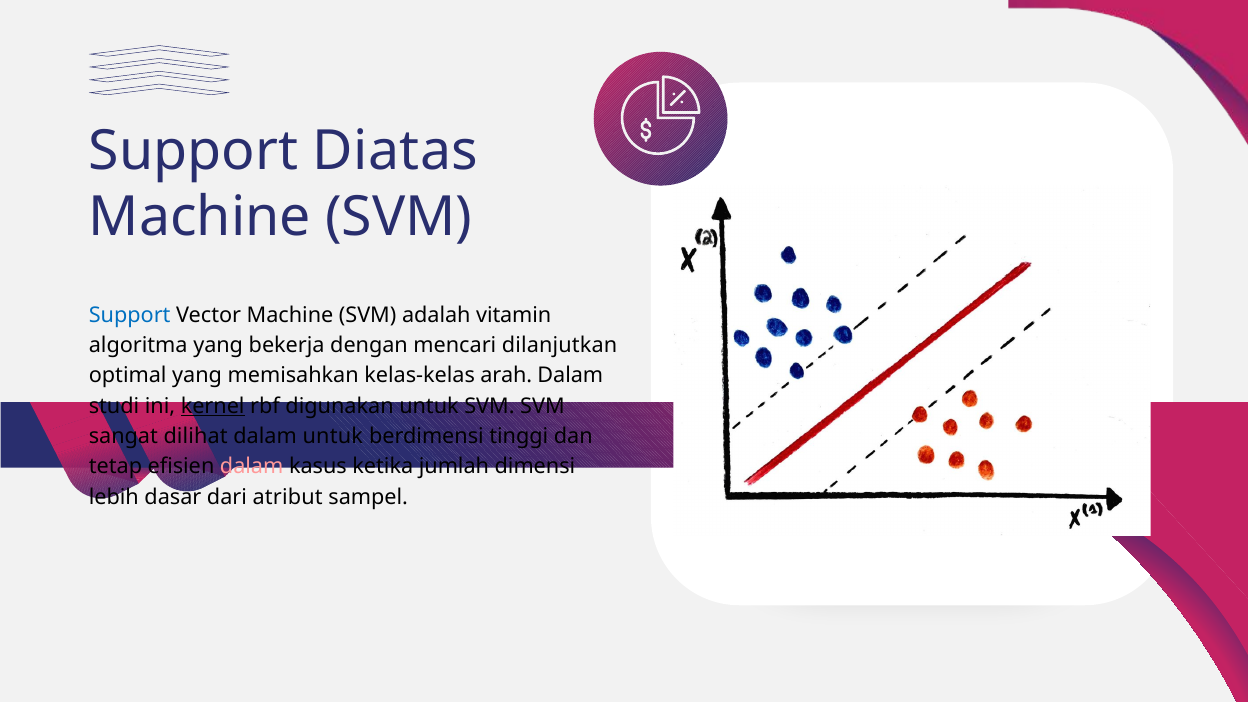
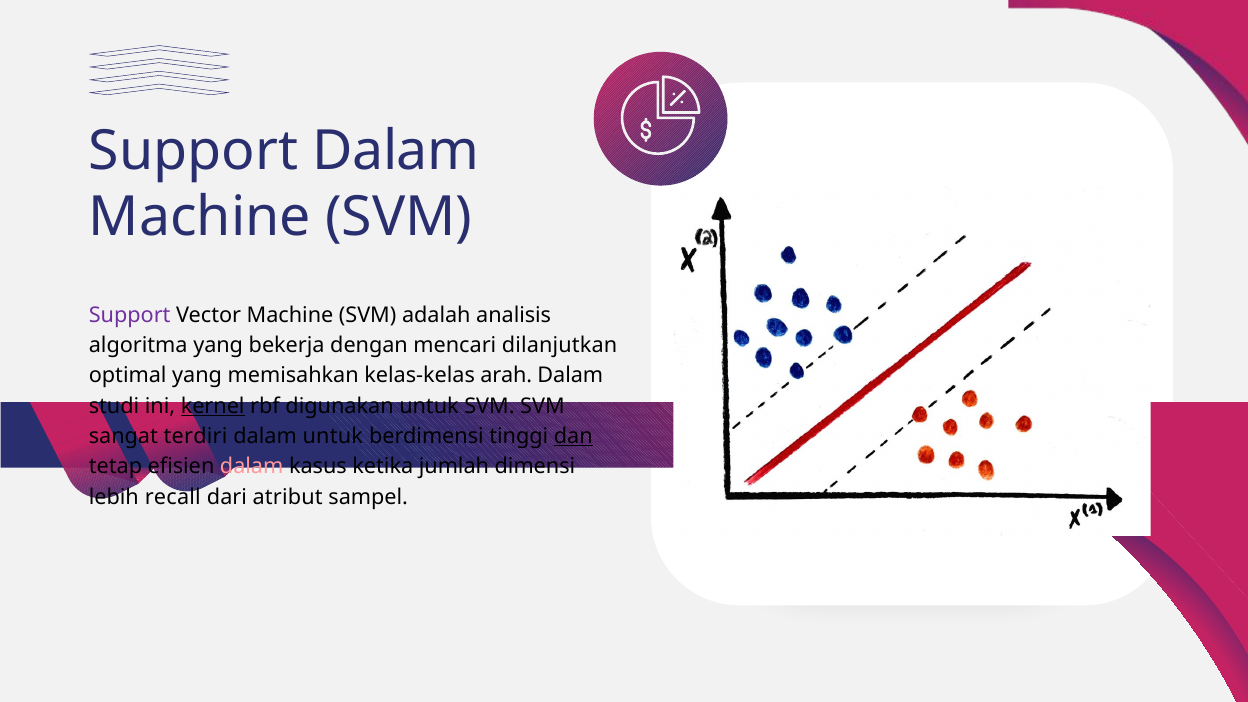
Support Diatas: Diatas -> Dalam (396, 151)
Support colour: blue -> purple (130, 315)
vitamin: vitamin -> analisis (514, 315)
dilihat: dilihat -> terdiri (196, 436)
dan underline: none -> present (573, 436)
dasar: dasar -> recall (173, 497)
